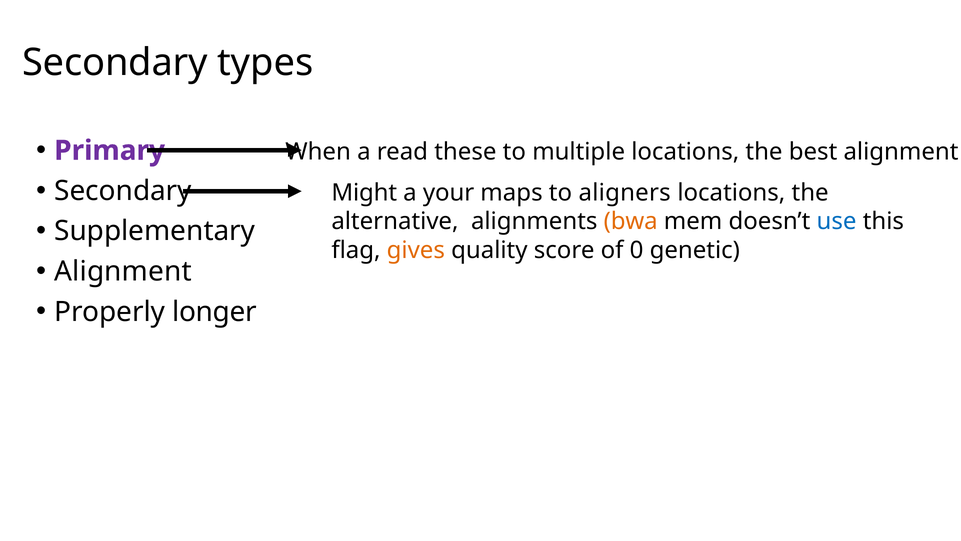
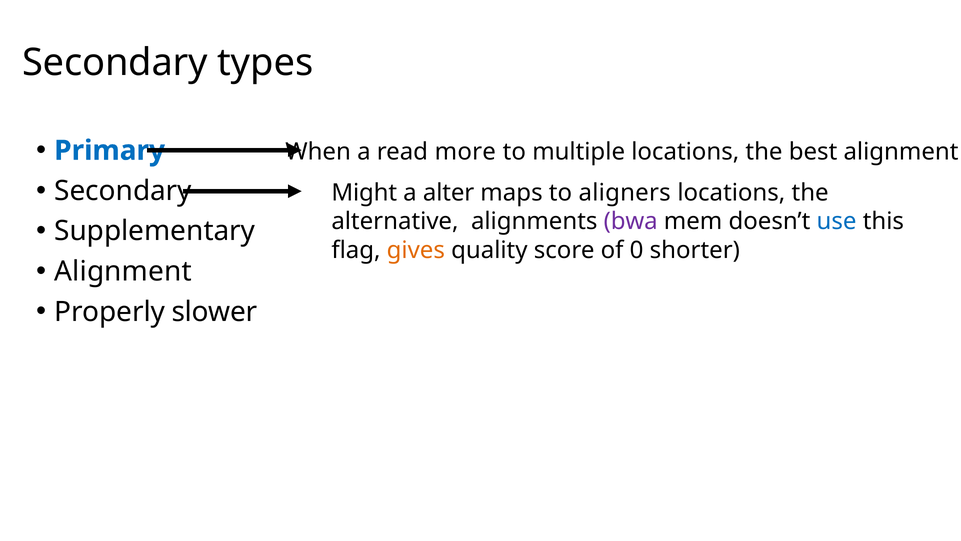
Primary colour: purple -> blue (110, 150)
these: these -> more (465, 151)
your: your -> alter (449, 192)
bwa colour: orange -> purple (631, 221)
genetic: genetic -> shorter (695, 250)
longer: longer -> slower (215, 312)
